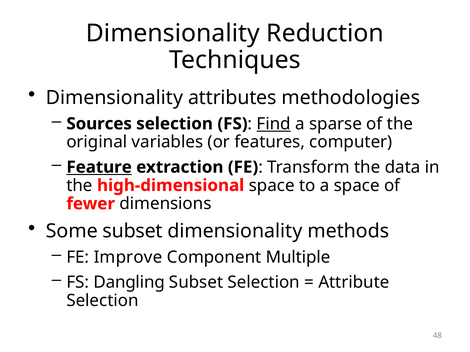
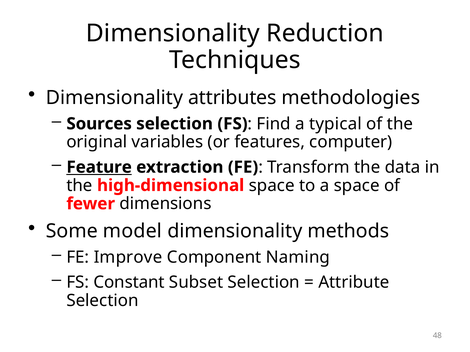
Find underline: present -> none (274, 124)
sparse: sparse -> typical (335, 124)
Some subset: subset -> model (132, 231)
Multiple: Multiple -> Naming (298, 258)
Dangling: Dangling -> Constant (129, 283)
